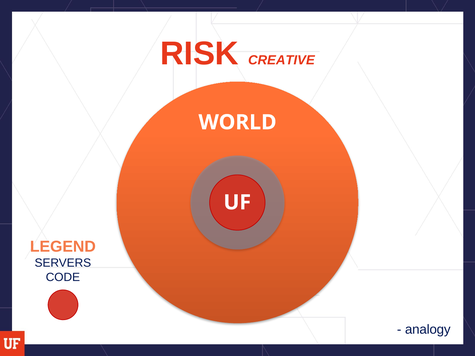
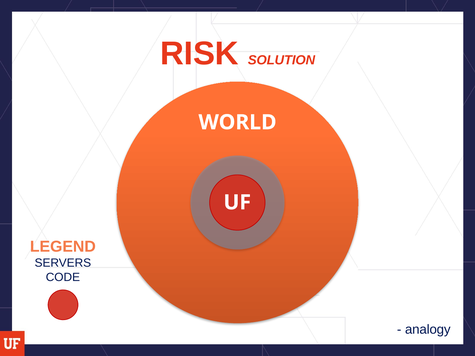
CREATIVE: CREATIVE -> SOLUTION (282, 60)
